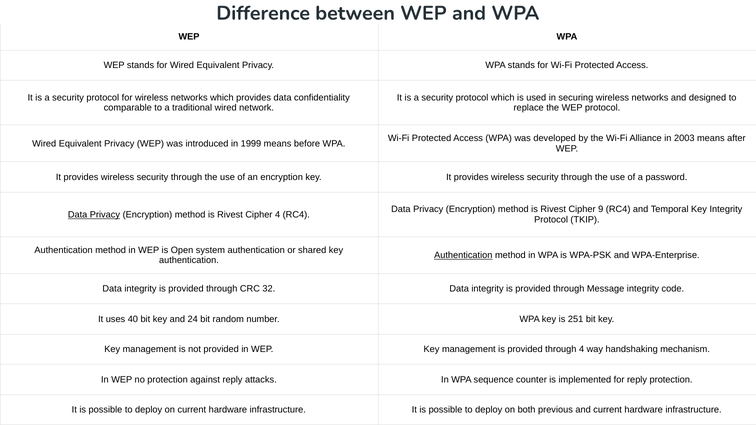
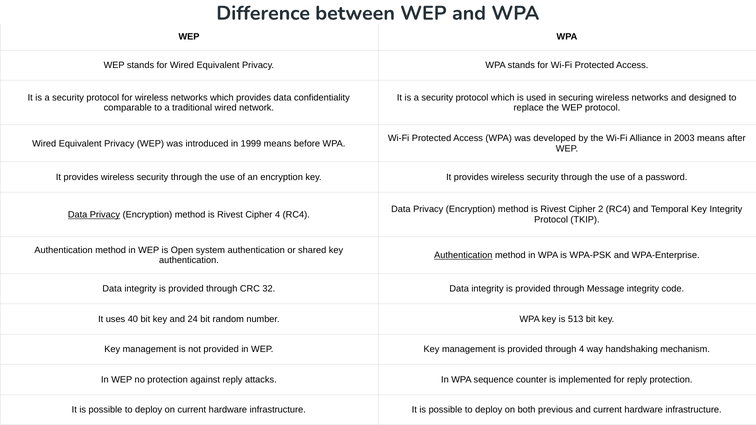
9: 9 -> 2 (601, 209)
251: 251 -> 513 (576, 319)
